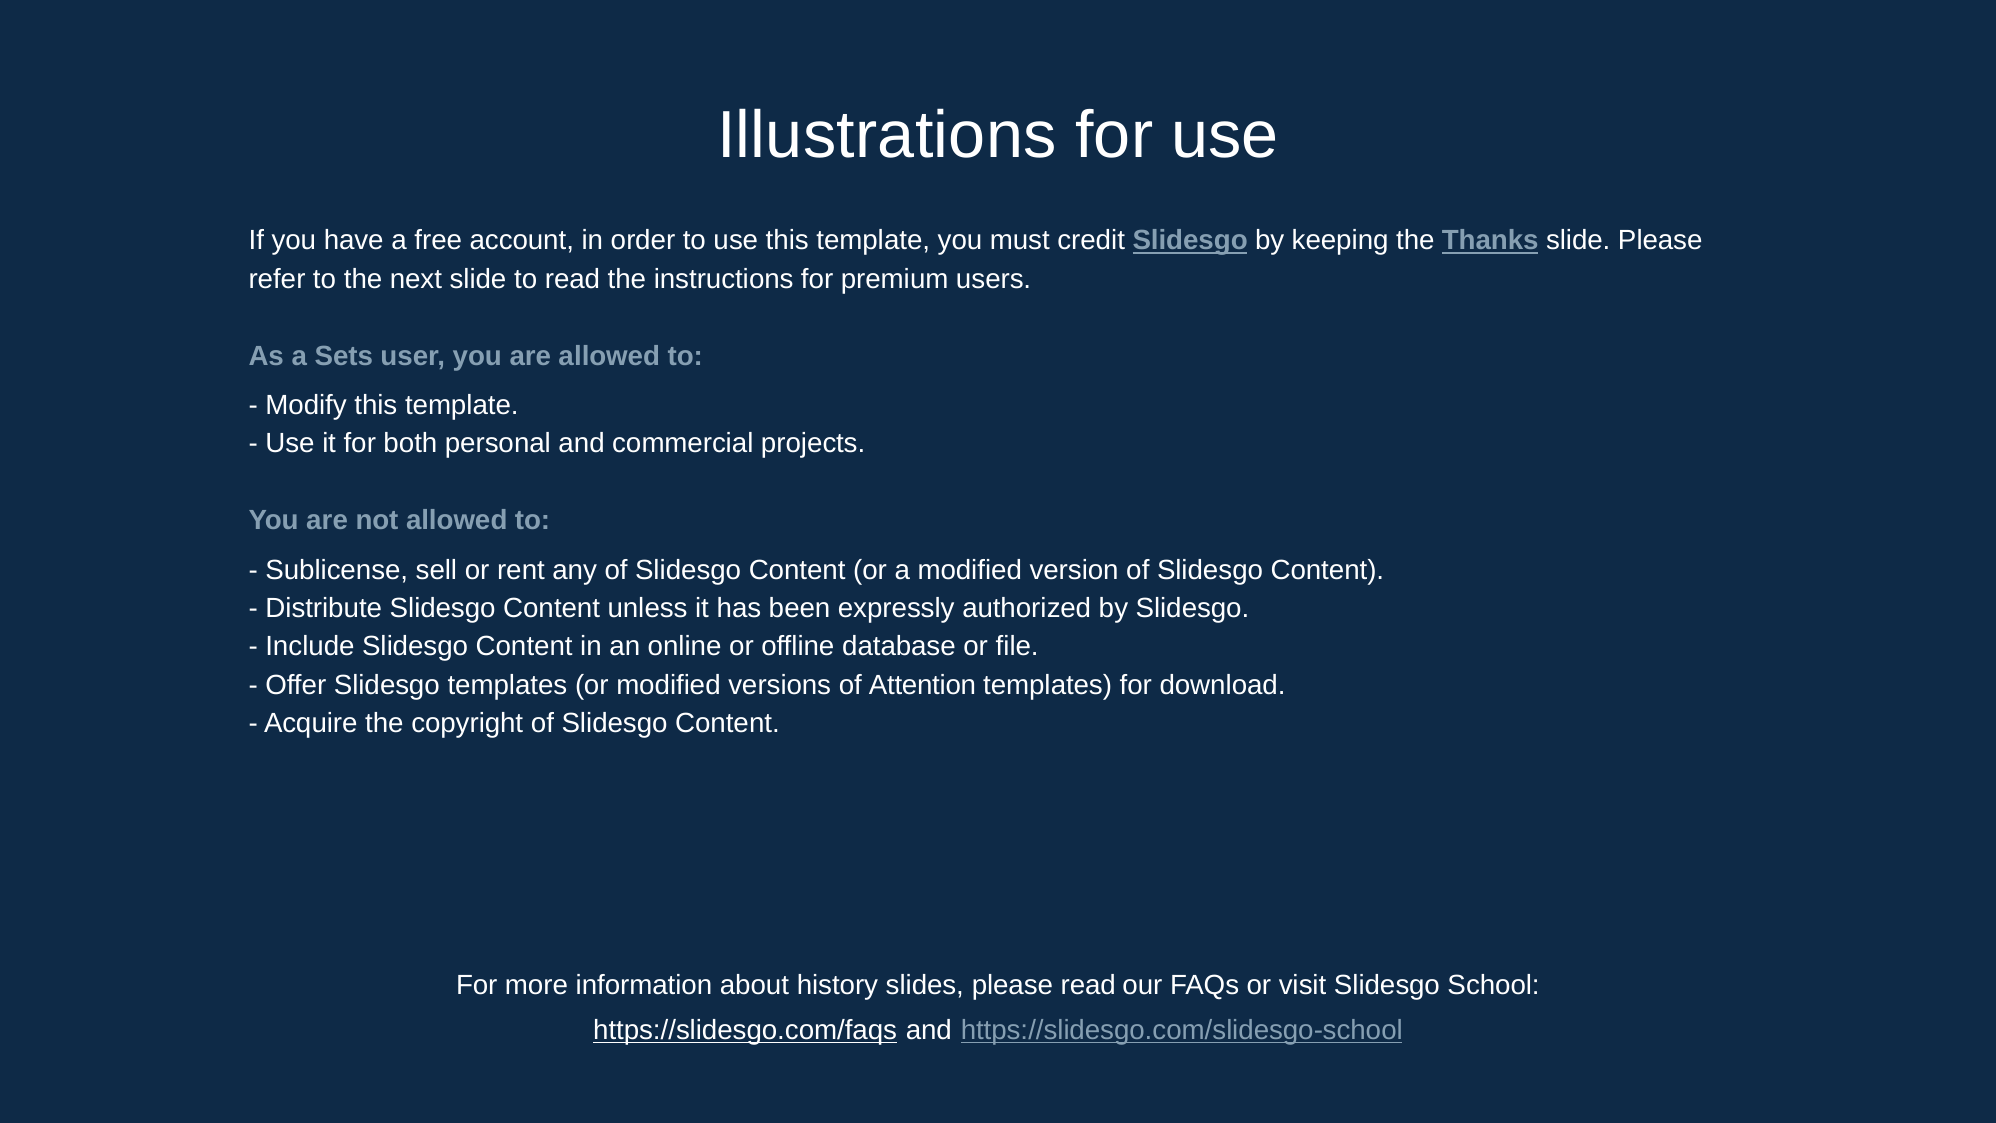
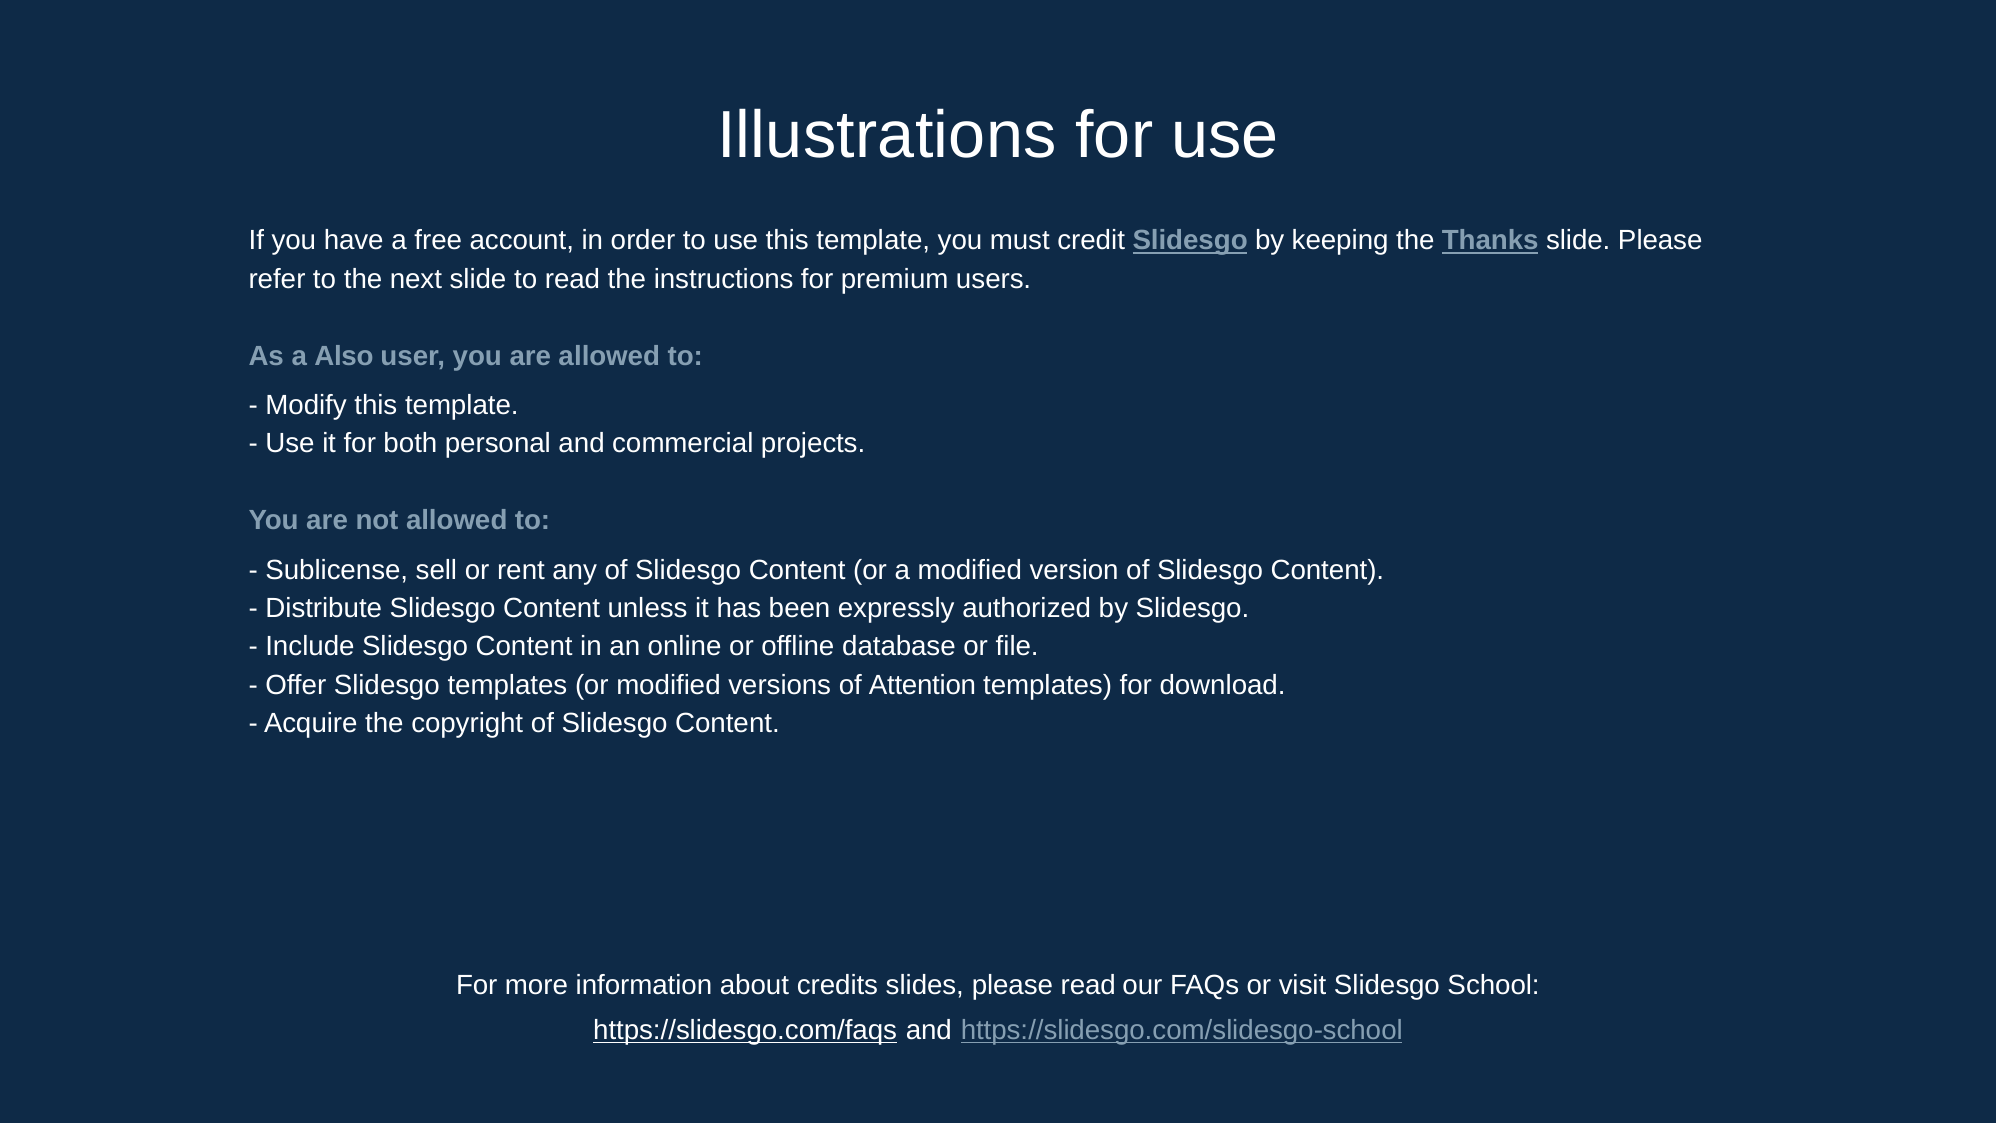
Sets: Sets -> Also (344, 356)
history: history -> credits (837, 985)
